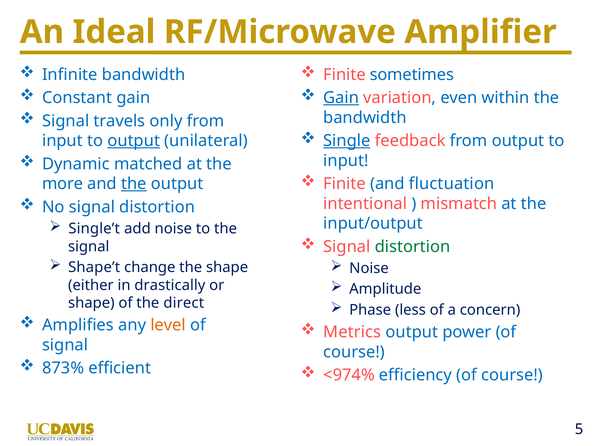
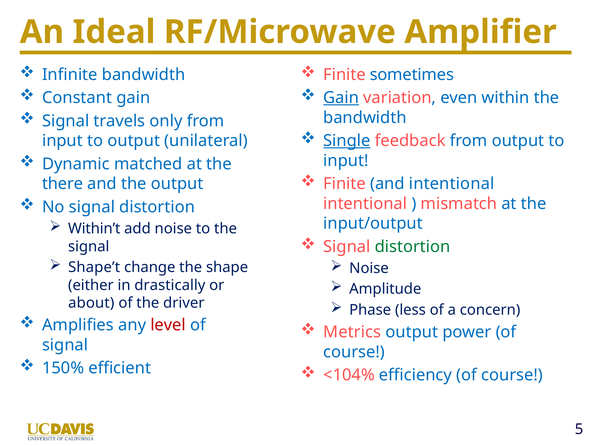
output underline: present -> none (134, 141)
and fluctuation: fluctuation -> intentional (452, 184)
more: more -> there (63, 184)
the underline: present -> none (134, 184)
Single’t: Single’t -> Within’t (94, 228)
shape: shape -> about (91, 303)
direct: direct -> driver (184, 303)
level colour: orange -> red (168, 325)
873%: 873% -> 150% (63, 368)
<974%: <974% -> <104% (349, 375)
